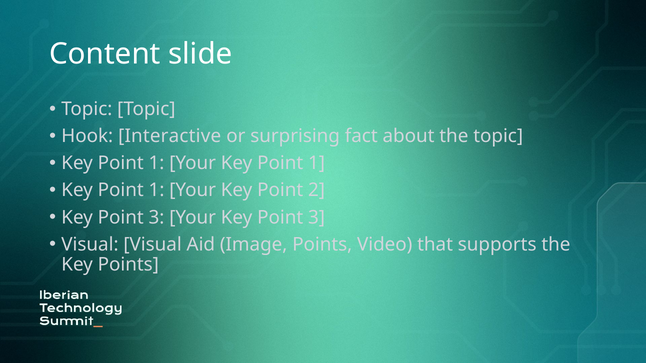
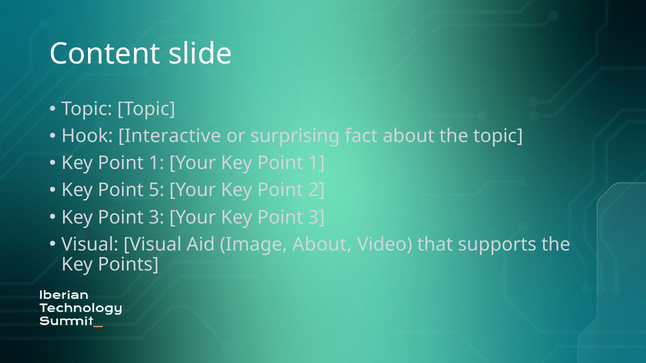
1: 1 -> 5 (157, 190)
Image Points: Points -> About (322, 245)
